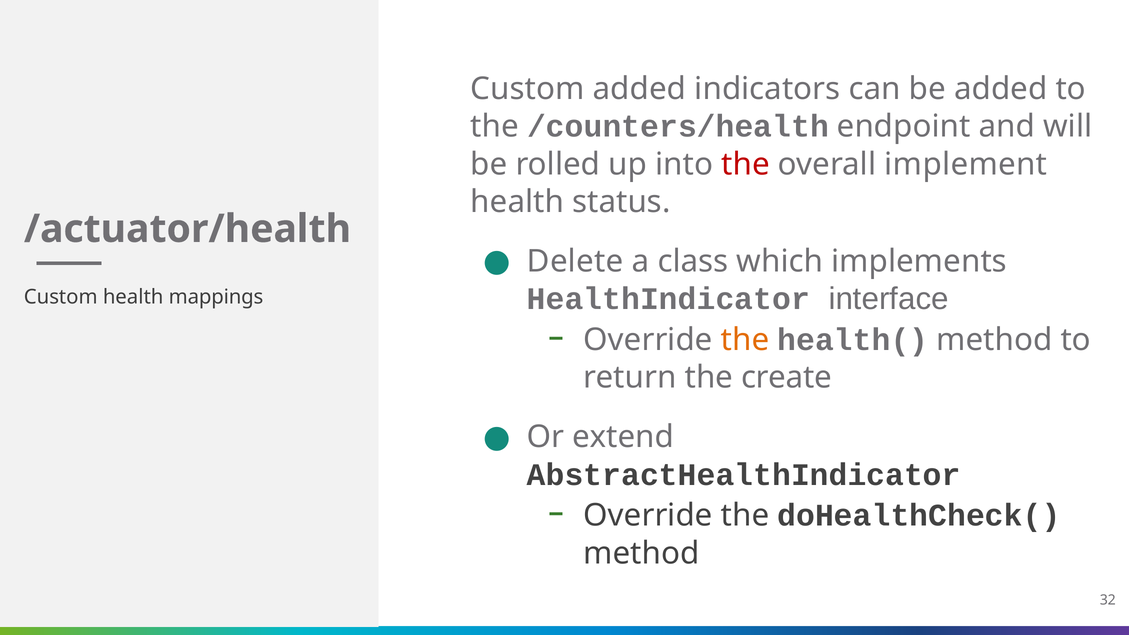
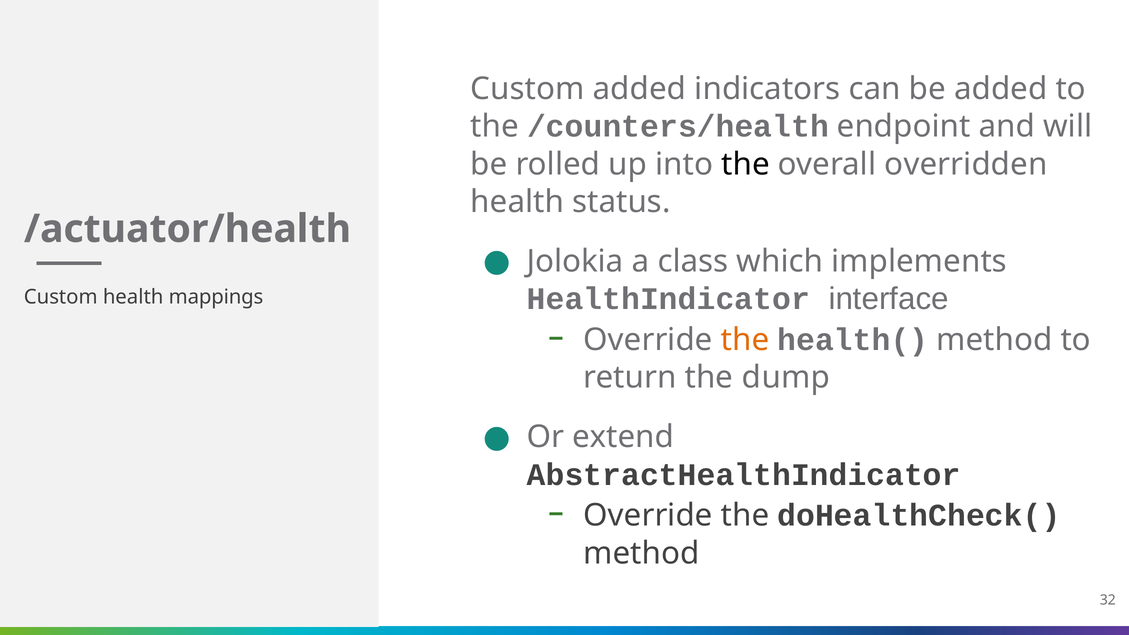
the colour: red -> black (746, 164)
implement: implement -> overridden (966, 164)
Delete: Delete -> Jolokia (575, 261)
create: create -> dump (786, 378)
